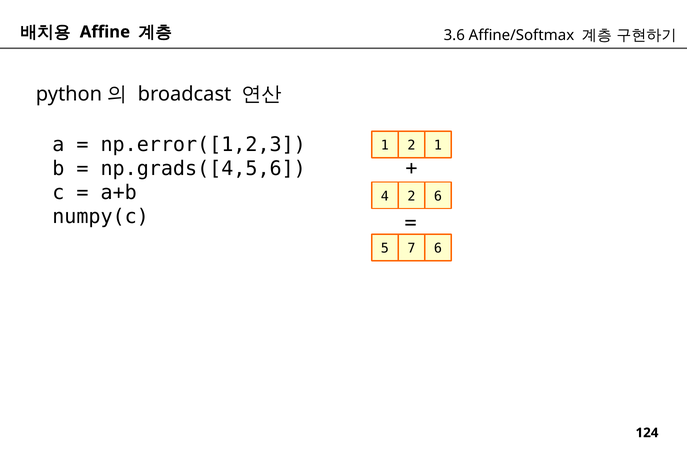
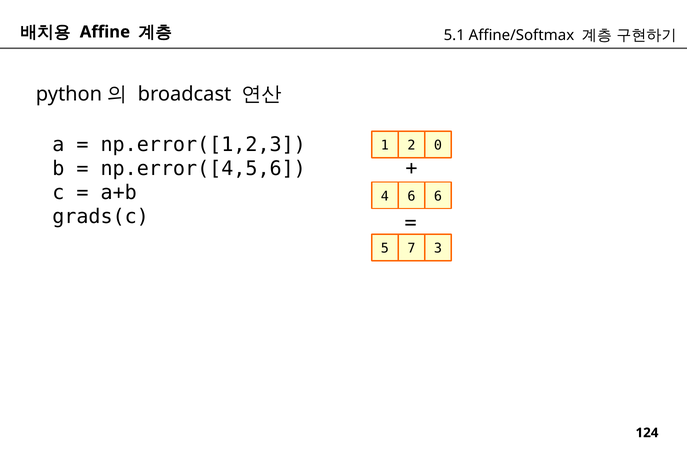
3.6: 3.6 -> 5.1 (454, 35)
2 1: 1 -> 0 (438, 145)
np.grads([4,5,6: np.grads([4,5,6 -> np.error([4,5,6 (203, 169)
4 2: 2 -> 6 (411, 196)
numpy(c: numpy(c -> grads(c (101, 217)
7 6: 6 -> 3 (438, 248)
